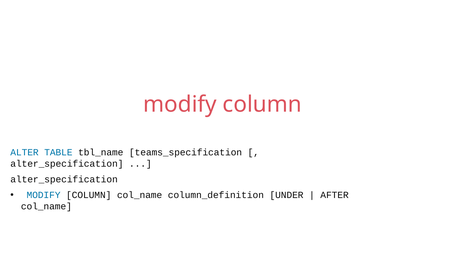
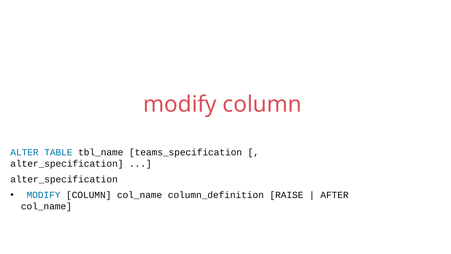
UNDER: UNDER -> RAISE (287, 195)
